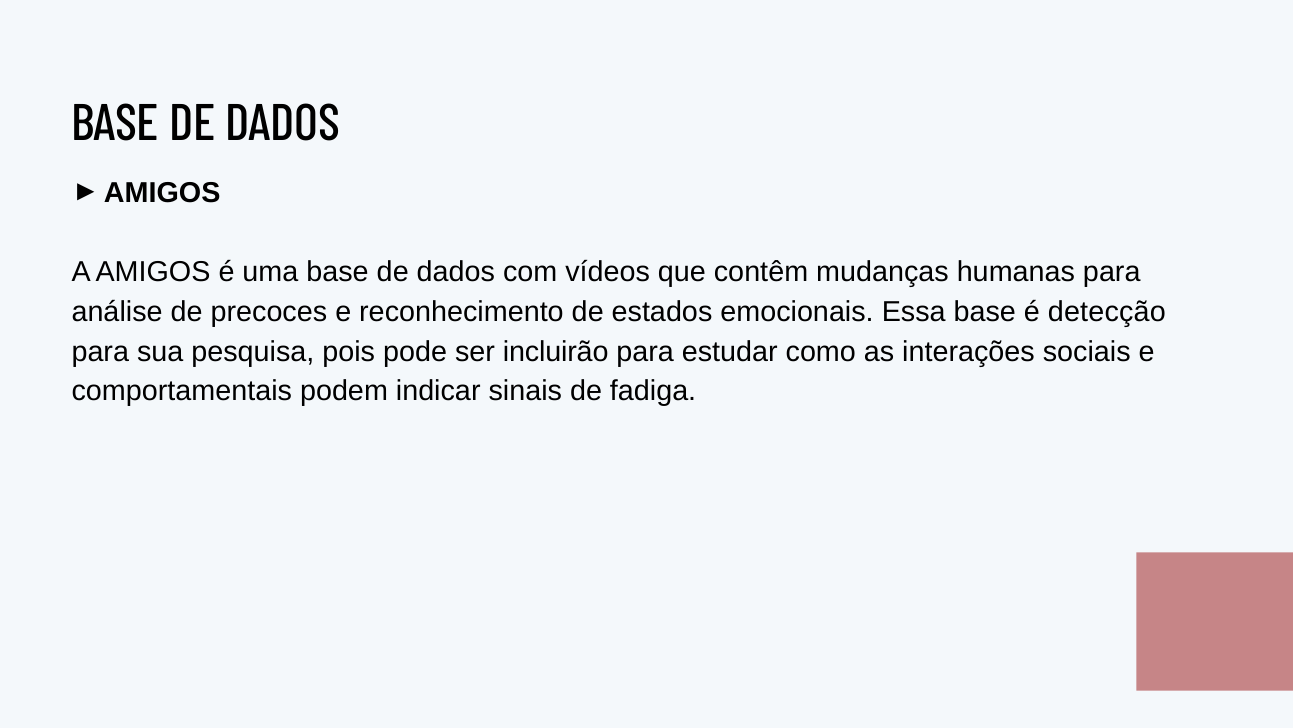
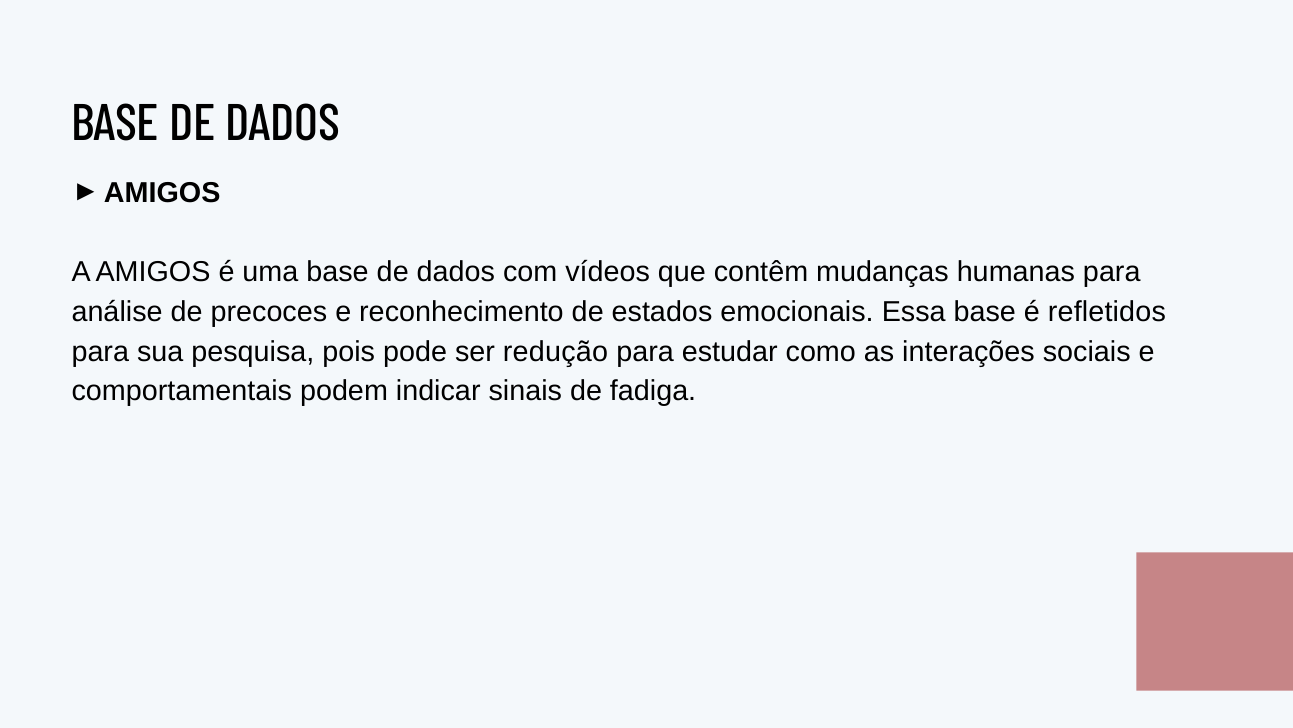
detecção: detecção -> refletidos (1107, 312)
incluirão: incluirão -> redução (555, 351)
